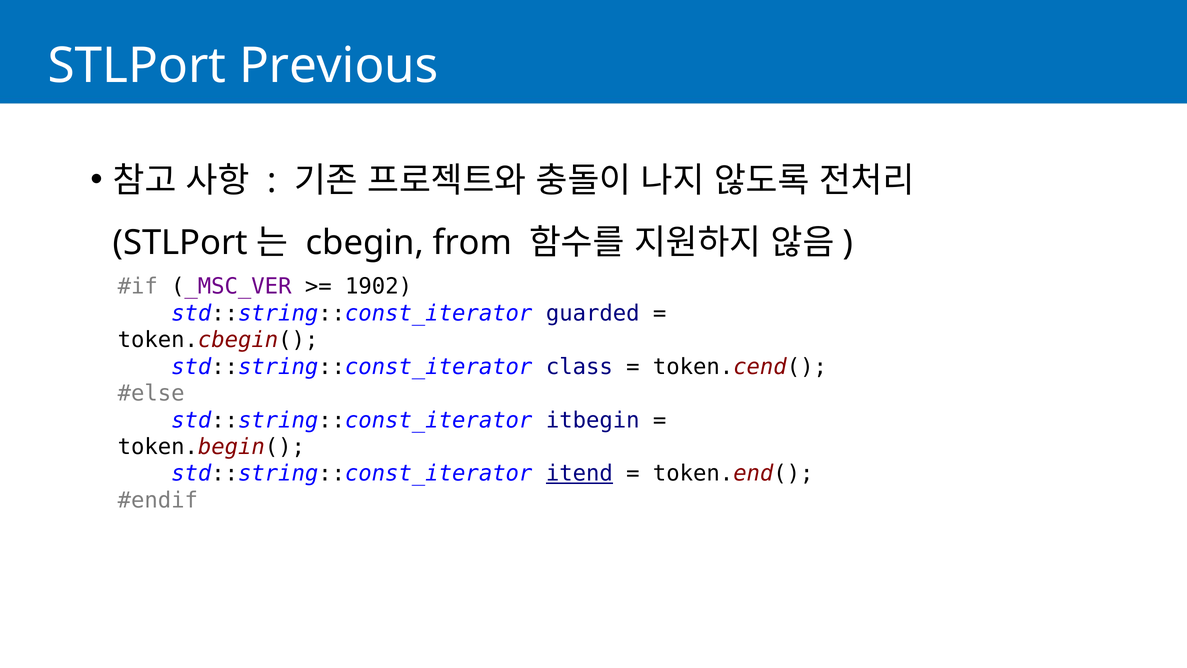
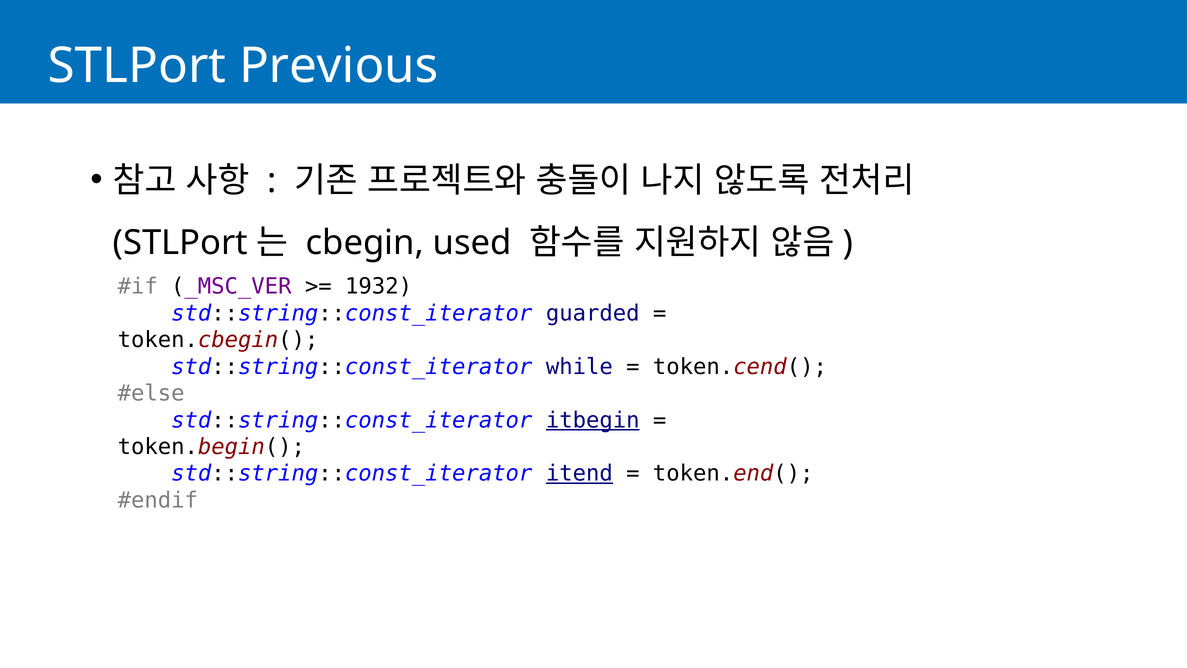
from: from -> used (472, 243)
1902: 1902 -> 1932 (379, 286)
class: class -> while (579, 367)
itbegin underline: none -> present (593, 420)
